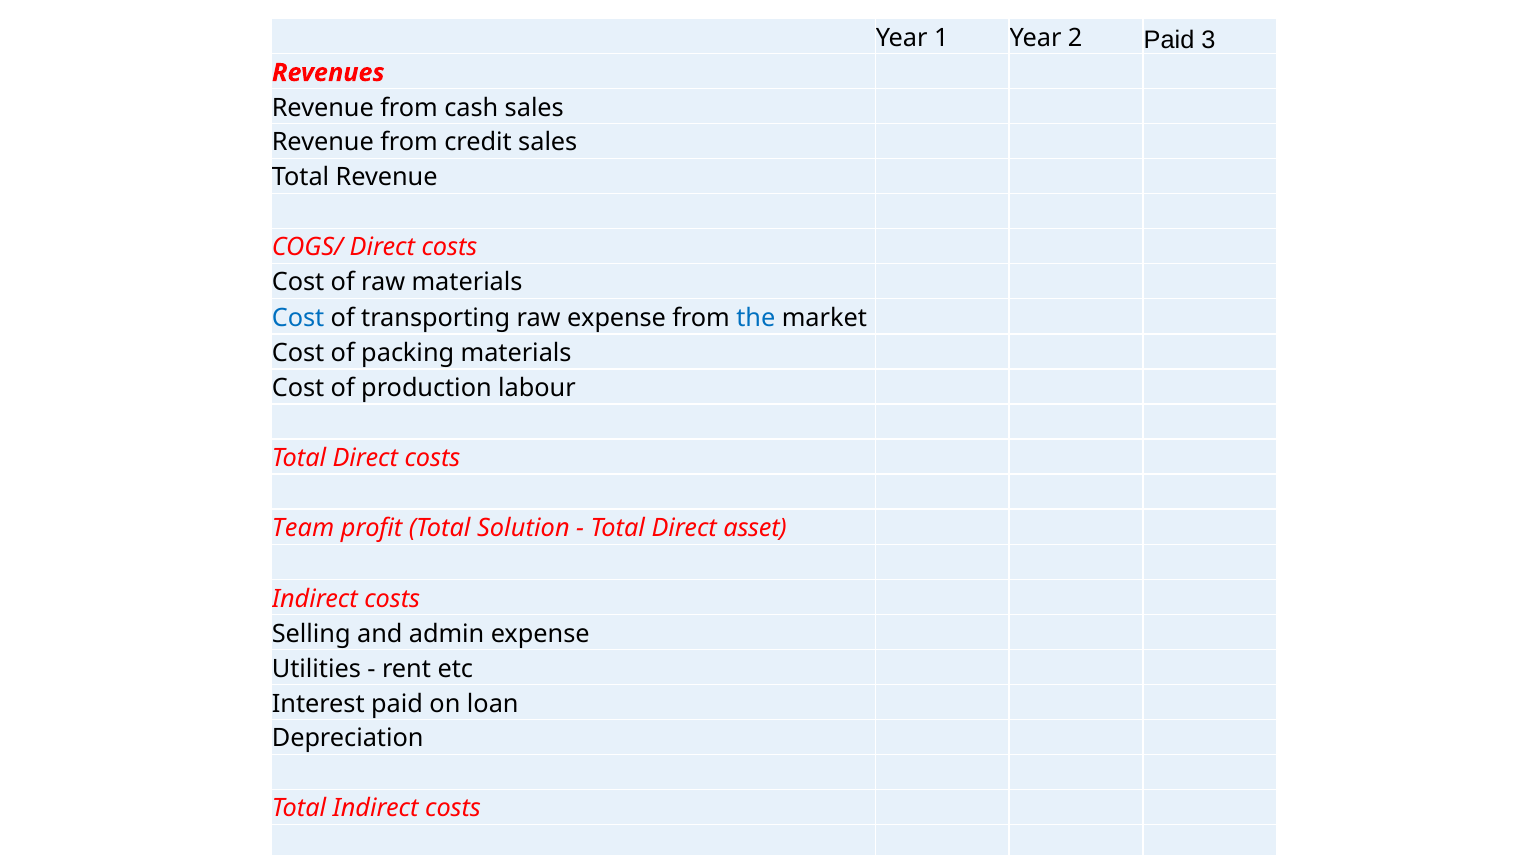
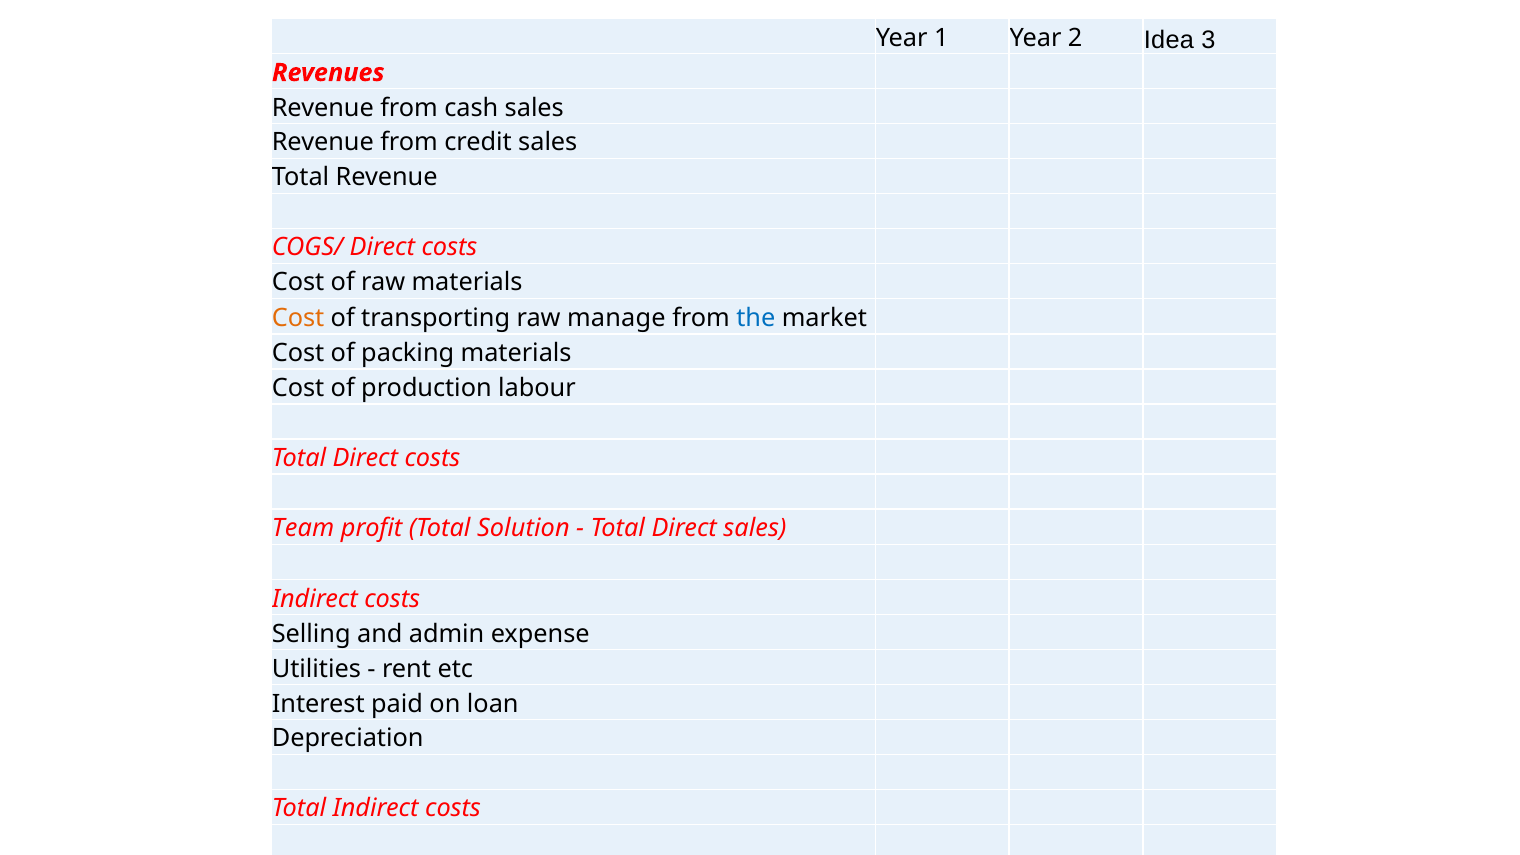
Paid: Paid -> Idea (1169, 40)
Cost colour: blue -> orange (298, 318)
raw expense: expense -> manage (616, 318)
Direct asset: asset -> sales (755, 528)
